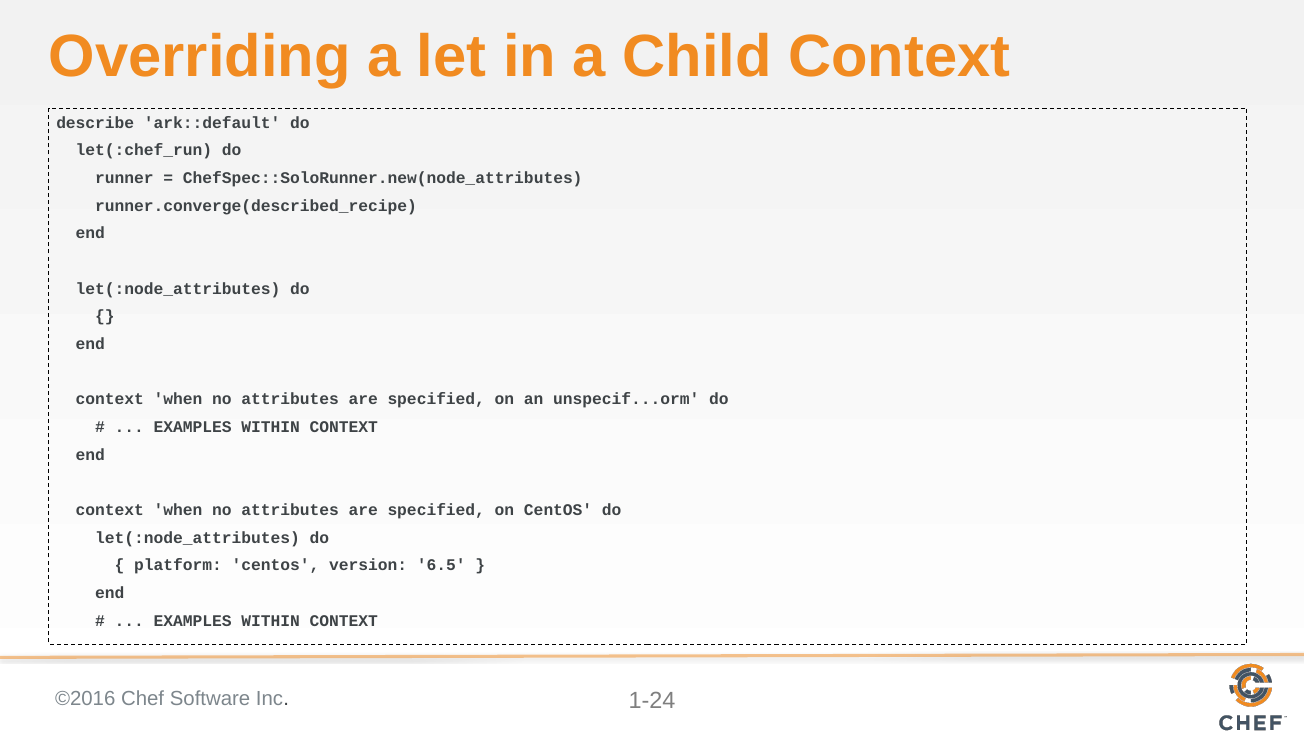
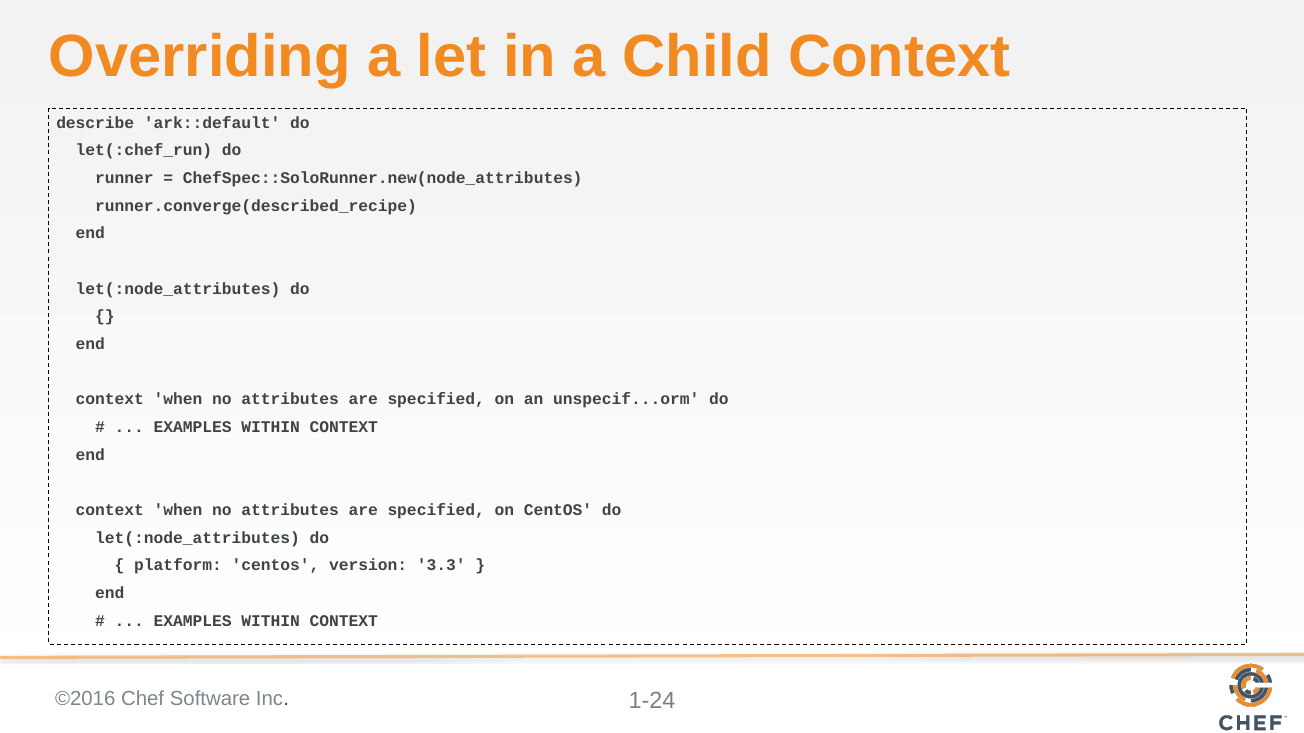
6.5: 6.5 -> 3.3 (441, 566)
